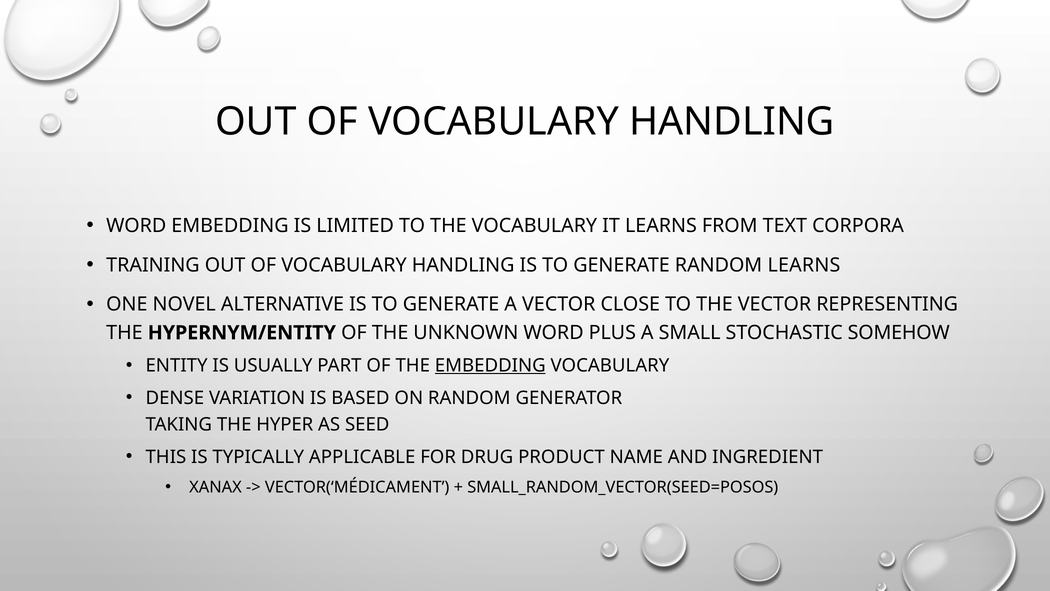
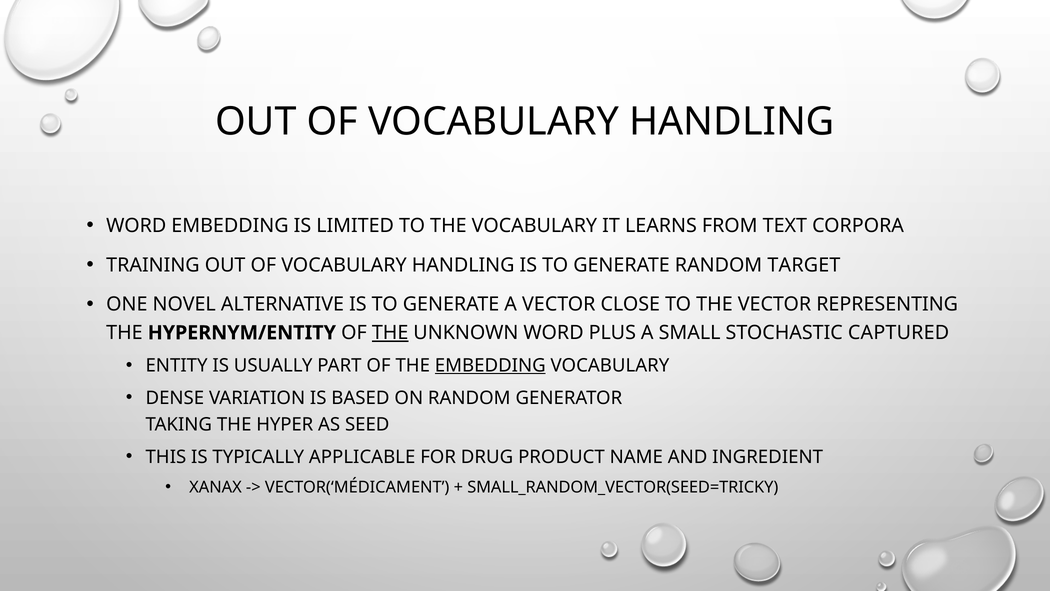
RANDOM LEARNS: LEARNS -> TARGET (804, 265)
THE underline: none -> present (390, 333)
SOMEHOW: SOMEHOW -> CAPTURED (899, 333)
SMALL_RANDOM_VECTOR(SEED=POSOS: SMALL_RANDOM_VECTOR(SEED=POSOS -> SMALL_RANDOM_VECTOR(SEED=TRICKY (623, 487)
